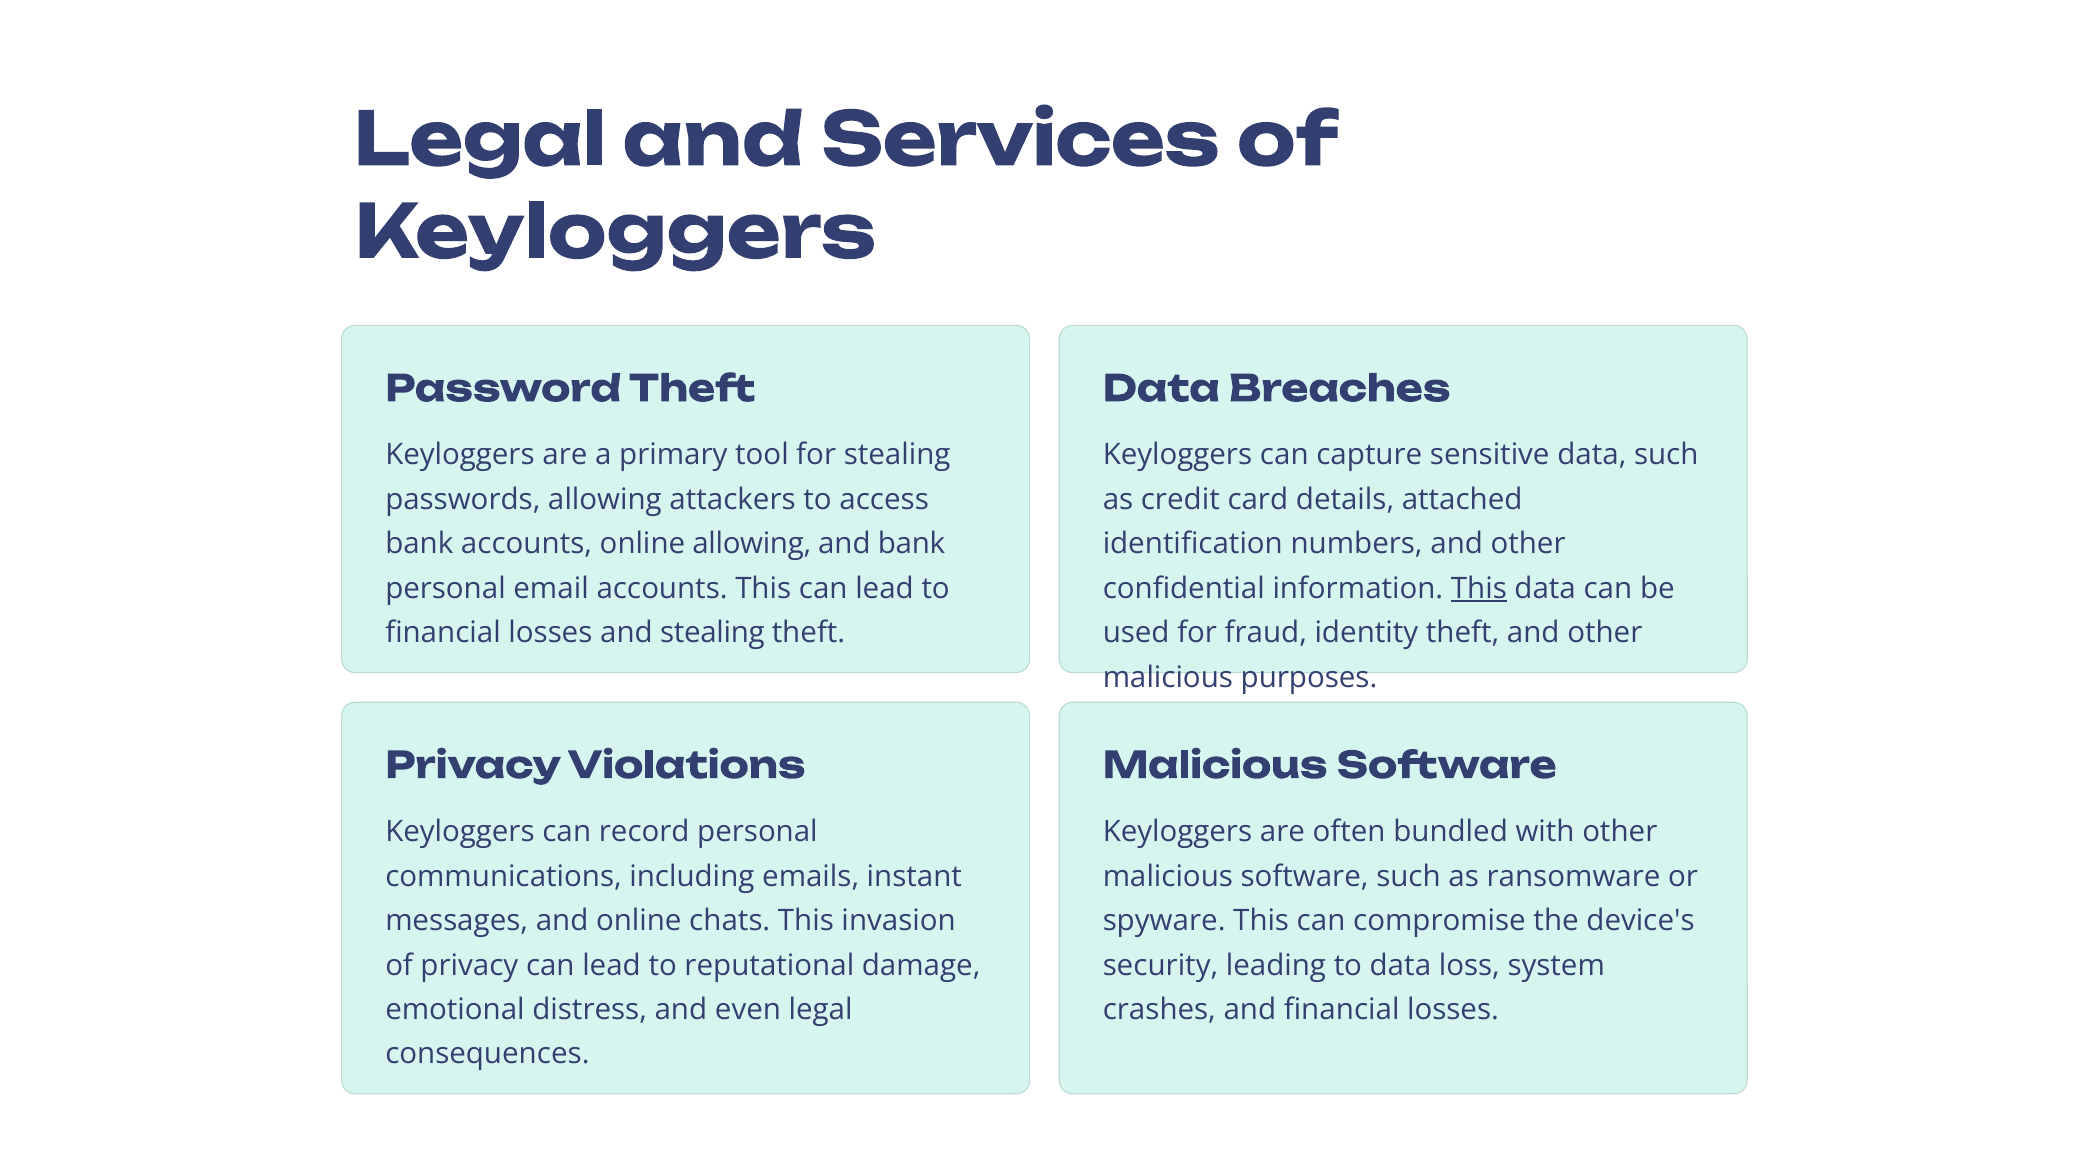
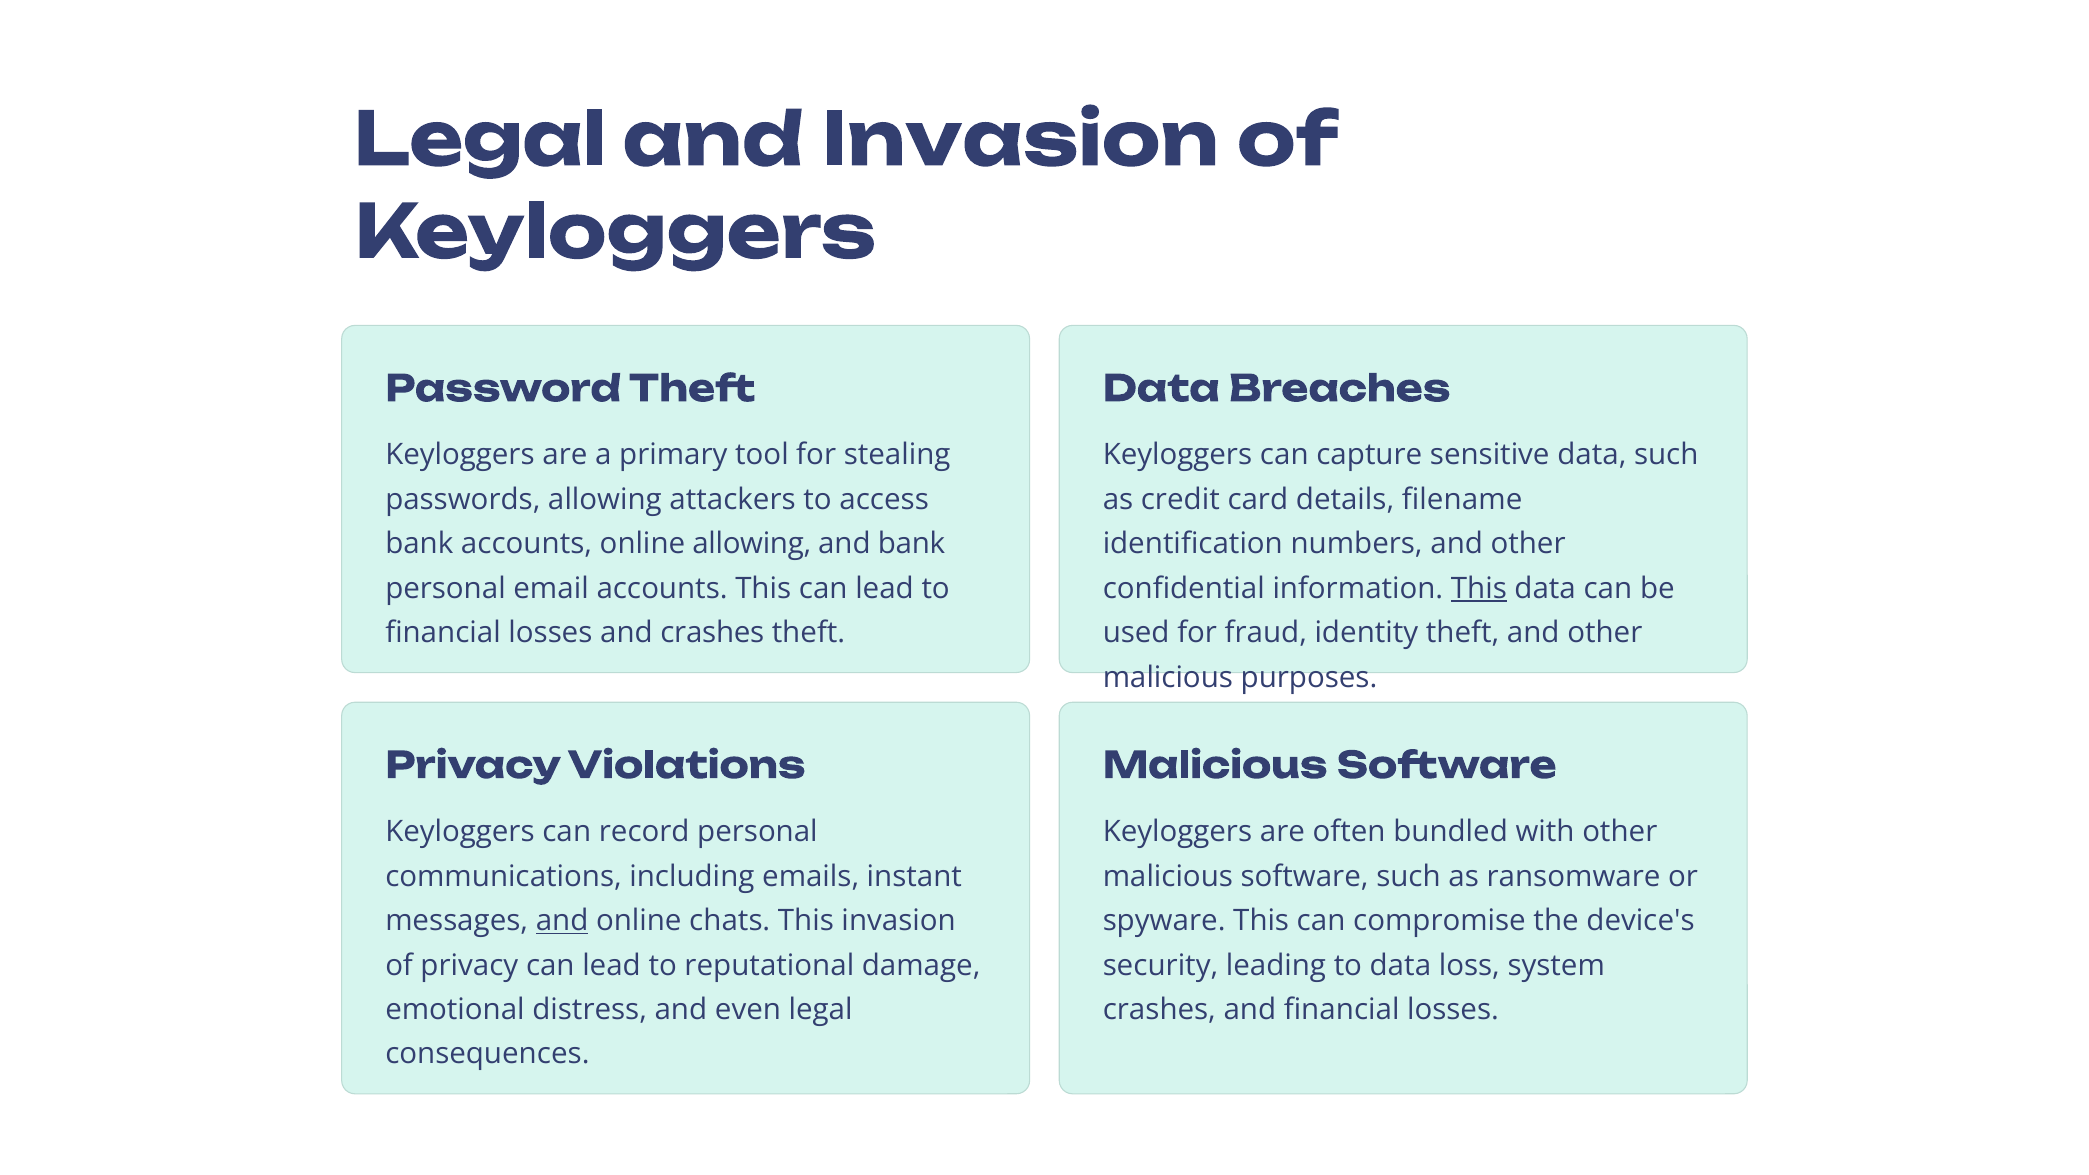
and Services: Services -> Invasion (1020, 141)
attached: attached -> filename (1462, 500)
and stealing: stealing -> crashes (712, 633)
and underline: none -> present (562, 921)
